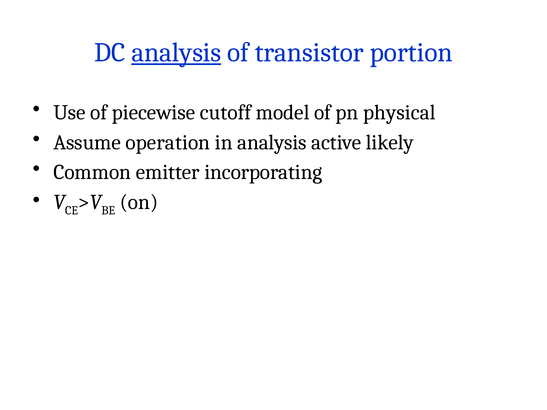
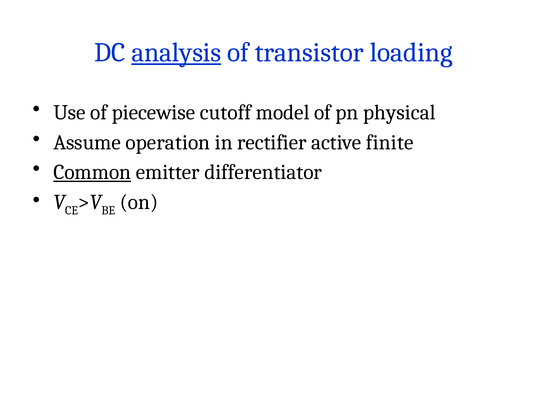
portion: portion -> loading (411, 53)
in analysis: analysis -> rectifier (272, 143)
likely: likely -> finite (390, 143)
Common underline: none -> present (92, 172)
incorporating: incorporating -> differentiator (263, 172)
